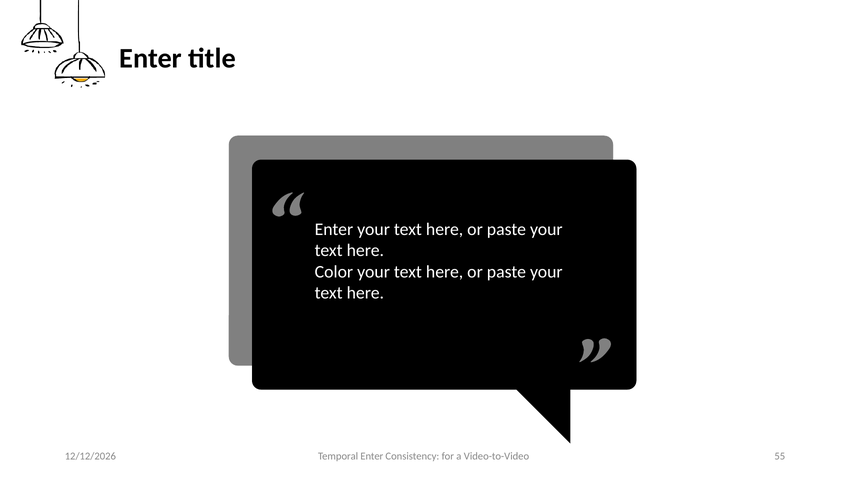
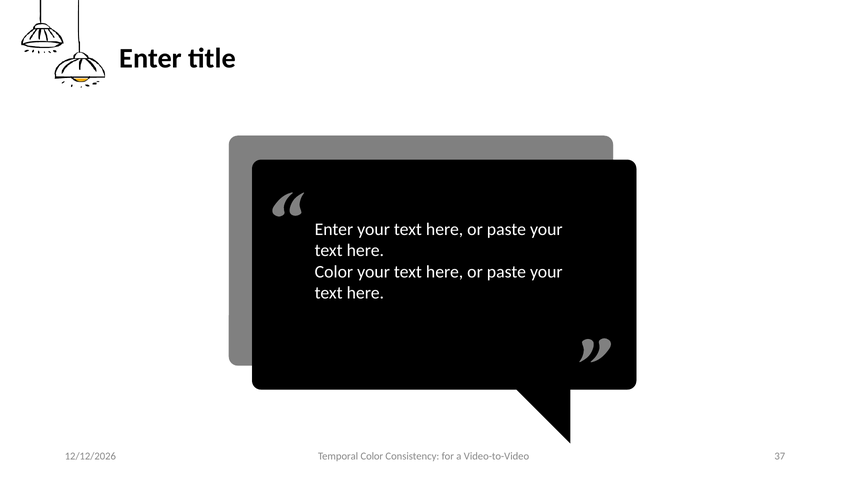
Temporal Enter: Enter -> Color (372, 457)
55: 55 -> 37 (780, 456)
